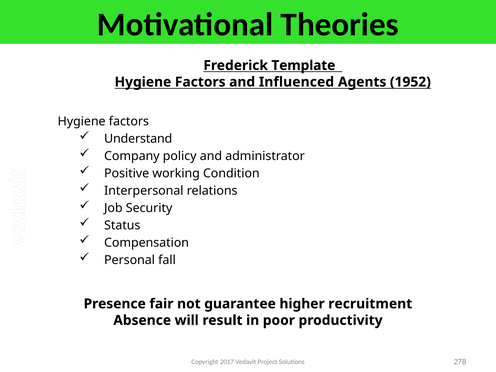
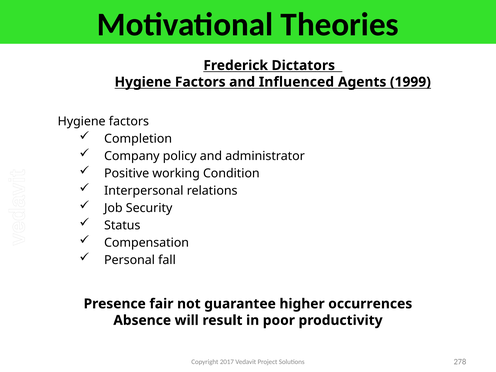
Template: Template -> Dictators (303, 65)
1952: 1952 -> 1999 (410, 82)
Understand: Understand -> Completion (138, 139)
recruitment: recruitment -> occurrences (370, 304)
